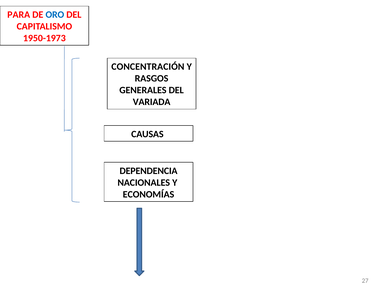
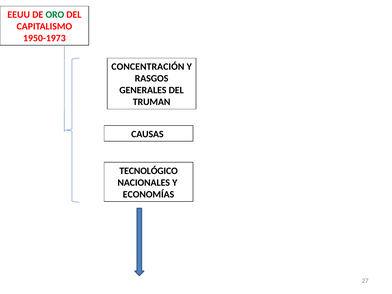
PARA: PARA -> EEUU (19, 15)
ORO colour: blue -> green (55, 15)
VARIADA: VARIADA -> TRUMAN (152, 102)
DEPENDENCIA: DEPENDENCIA -> TECNOLÓGICO (149, 171)
